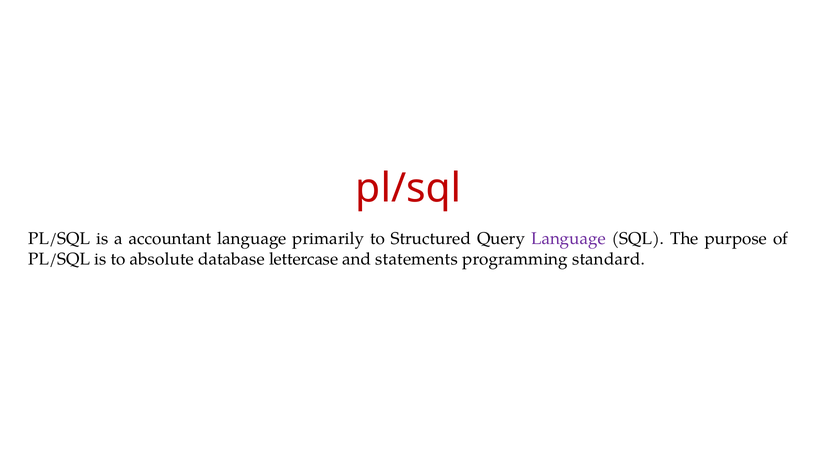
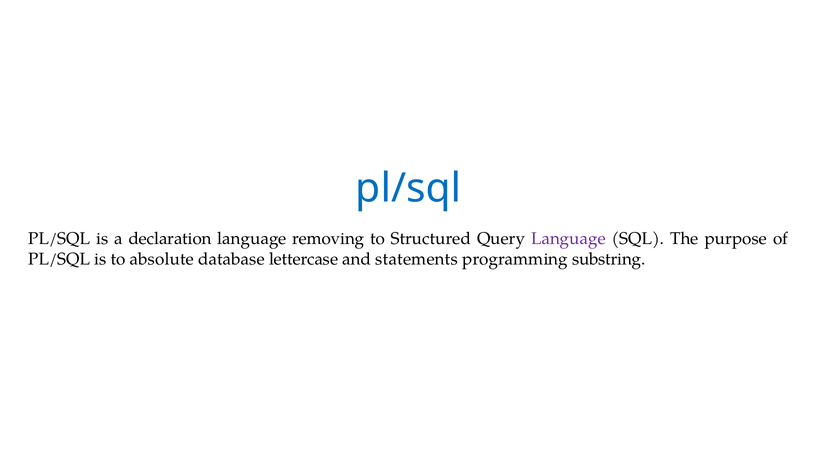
pl/sql colour: red -> blue (408, 189)
accountant: accountant -> declaration (170, 239)
primarily: primarily -> removing (328, 239)
standard: standard -> substring (609, 260)
